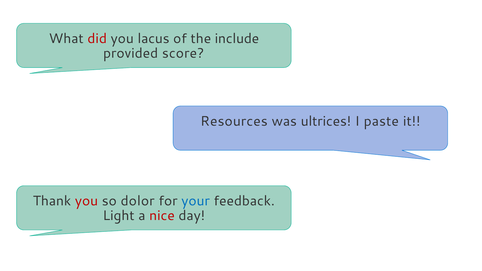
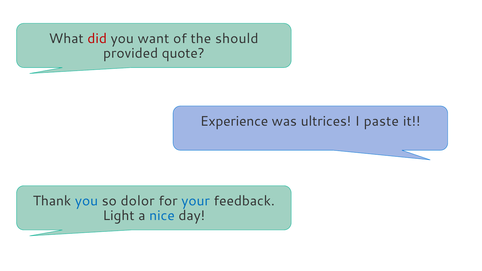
lacus: lacus -> want (153, 38)
include: include -> should (237, 38)
score: score -> quote (183, 53)
Resources: Resources -> Experience (234, 121)
you colour: red -> blue (86, 201)
nice colour: red -> blue (162, 216)
